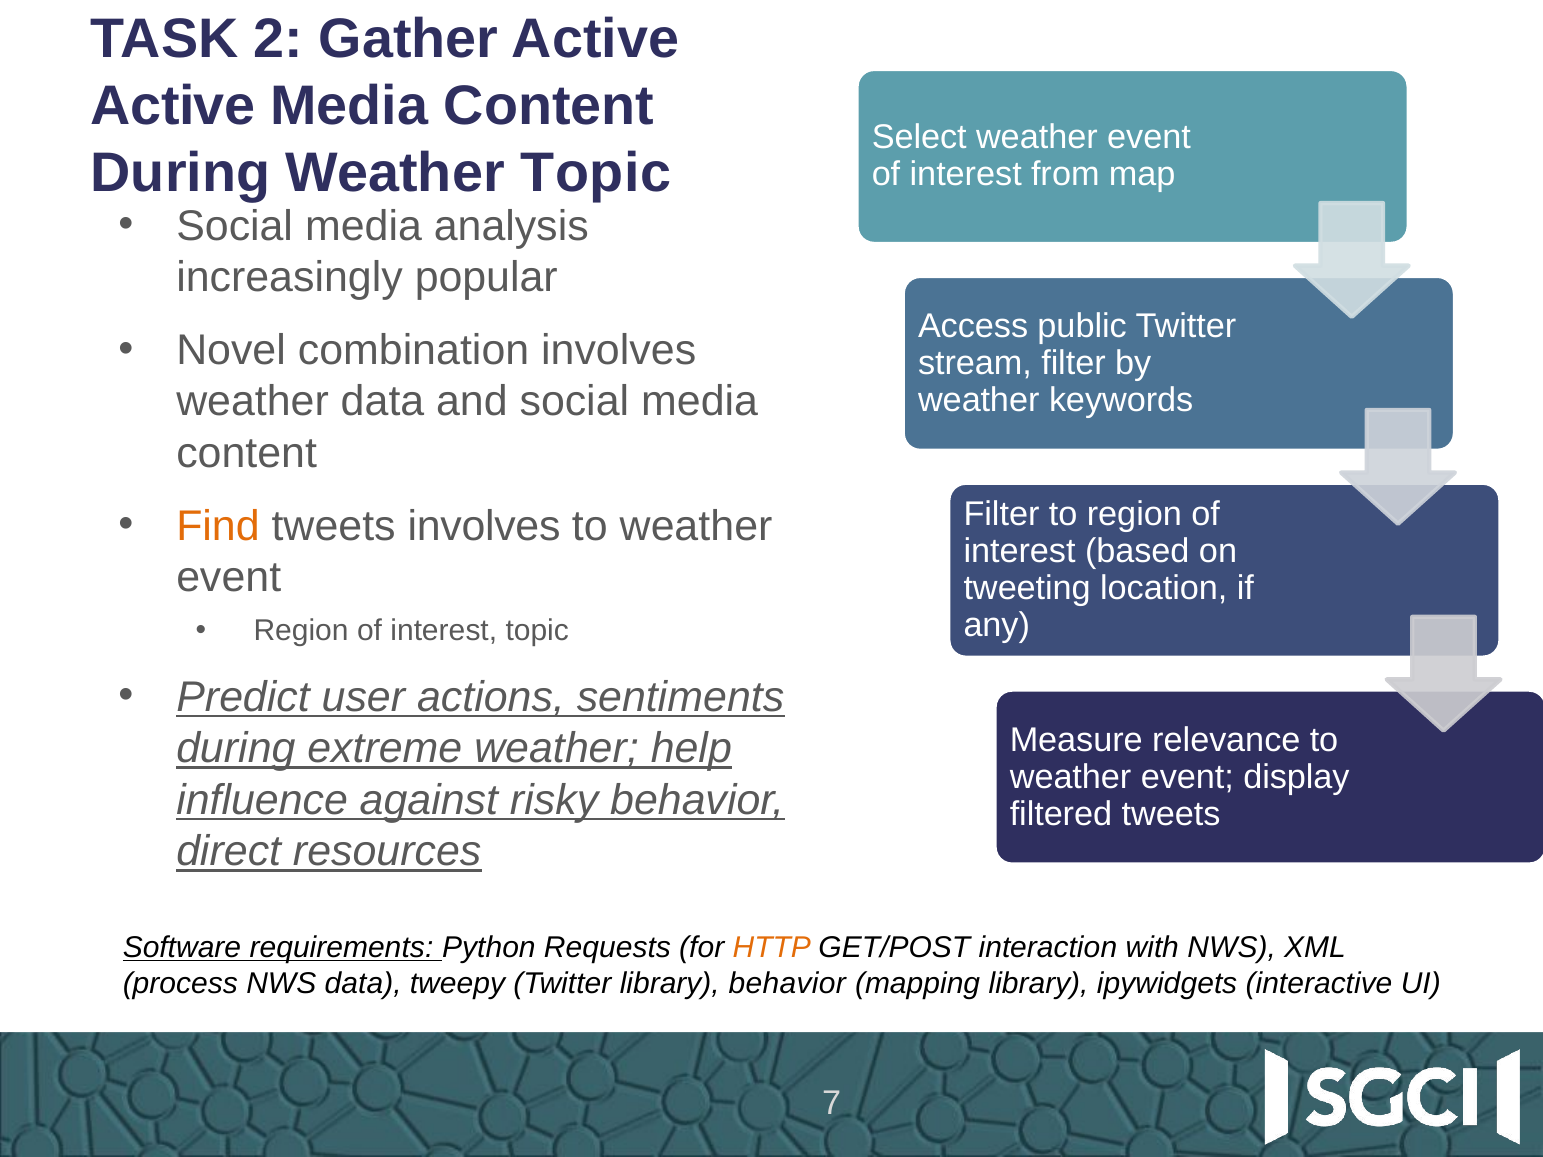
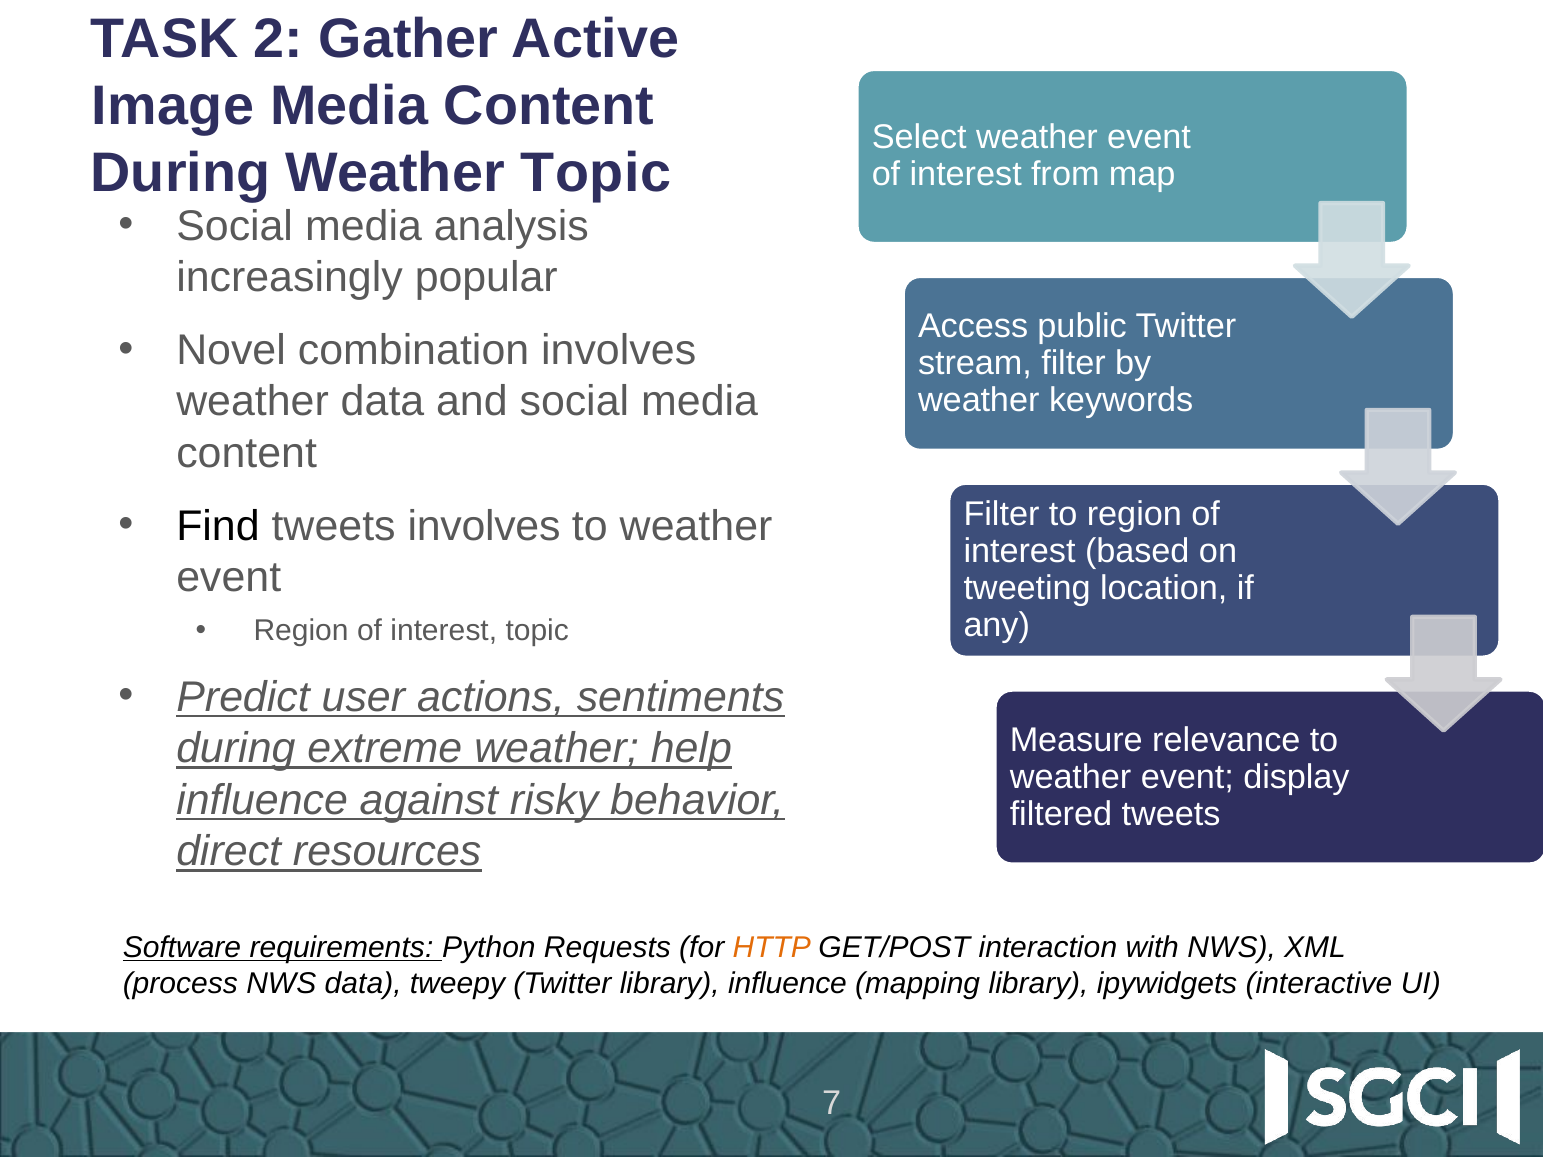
Active: Active -> Image (173, 106)
Find colour: orange -> black (218, 526)
library behavior: behavior -> influence (787, 983)
